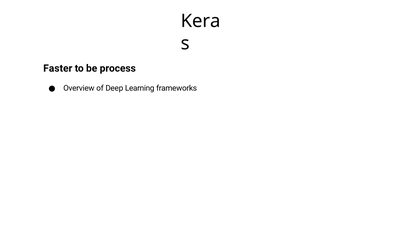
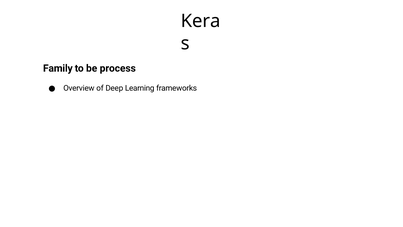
Faster: Faster -> Family (58, 68)
